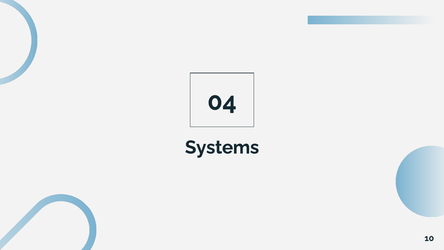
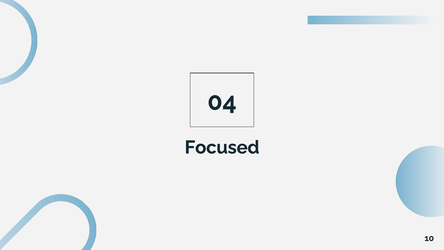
Systems: Systems -> Focused (222, 147)
